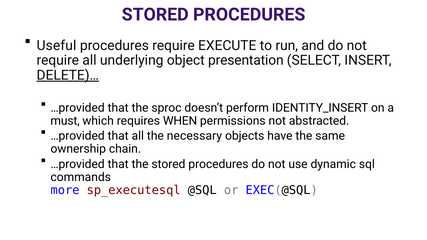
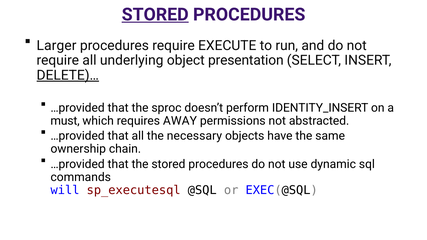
STORED underline: none -> present (155, 15)
Useful: Useful -> Larger (57, 46)
WHEN: WHEN -> AWAY (180, 121)
more: more -> will (65, 190)
